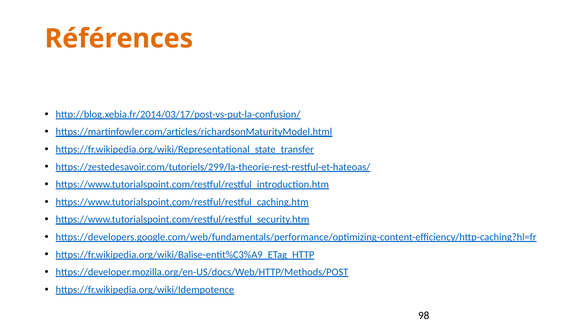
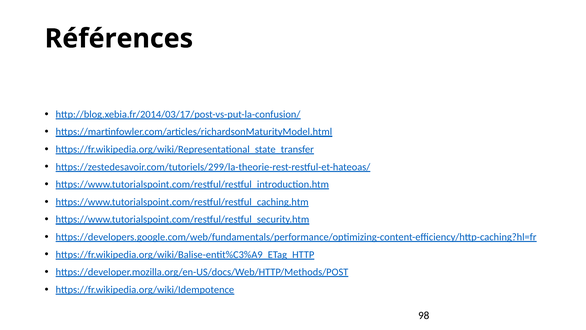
Références colour: orange -> black (119, 39)
